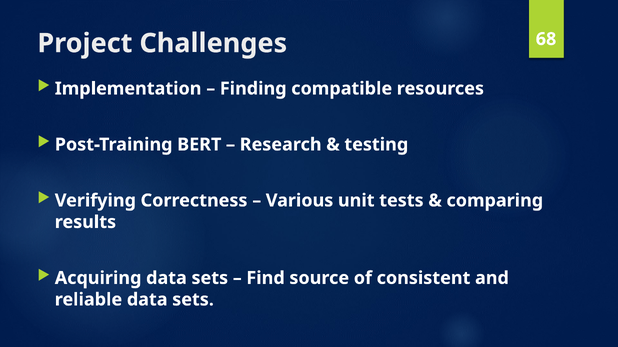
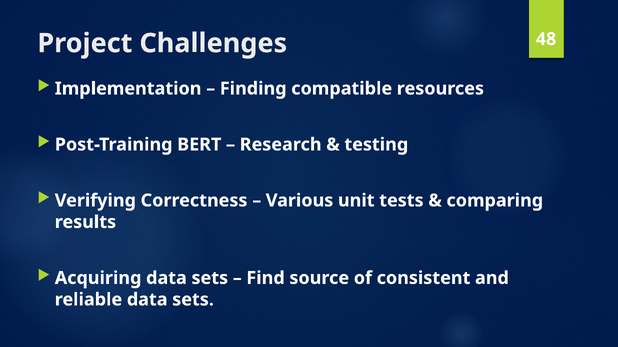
68: 68 -> 48 (546, 39)
